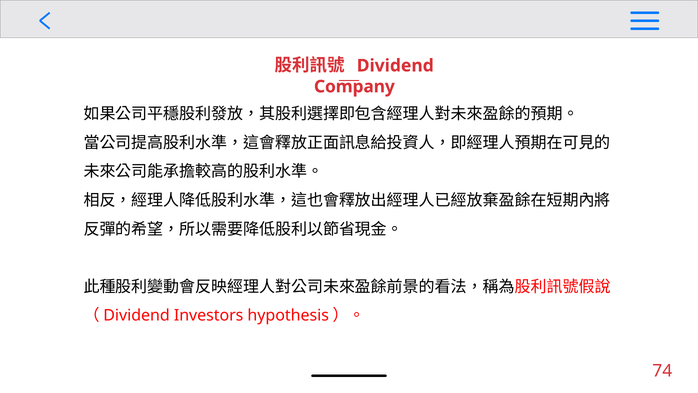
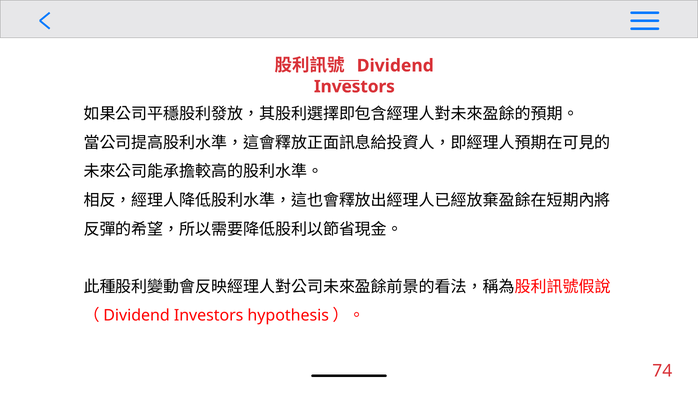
Company: Company -> Investors (354, 87)
